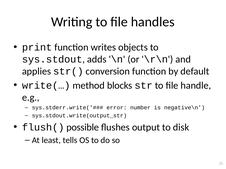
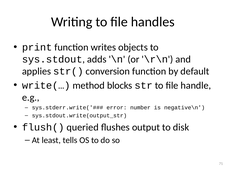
possible: possible -> queried (83, 128)
